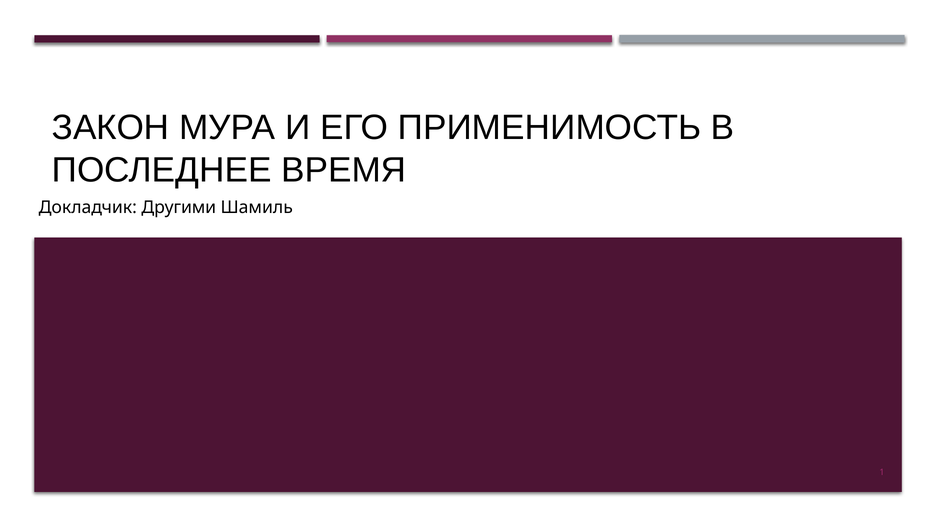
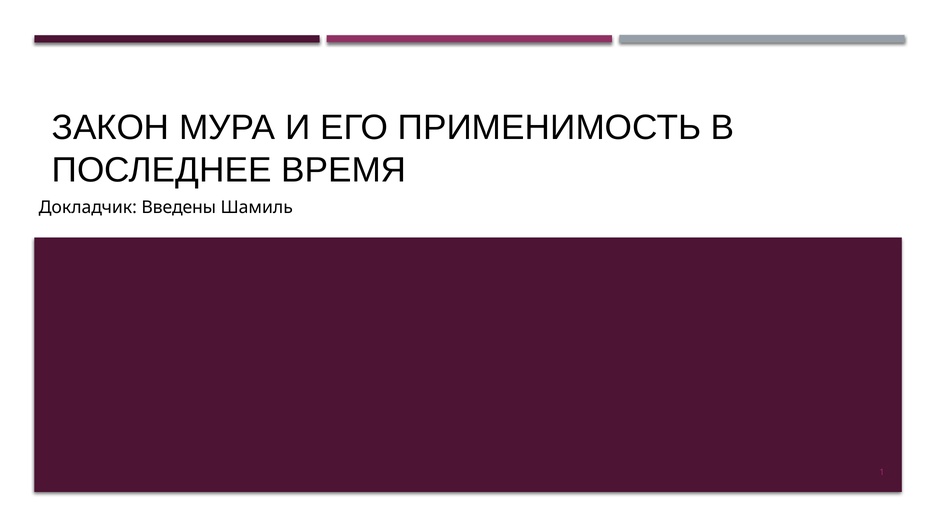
Другими: Другими -> Введены (179, 207)
